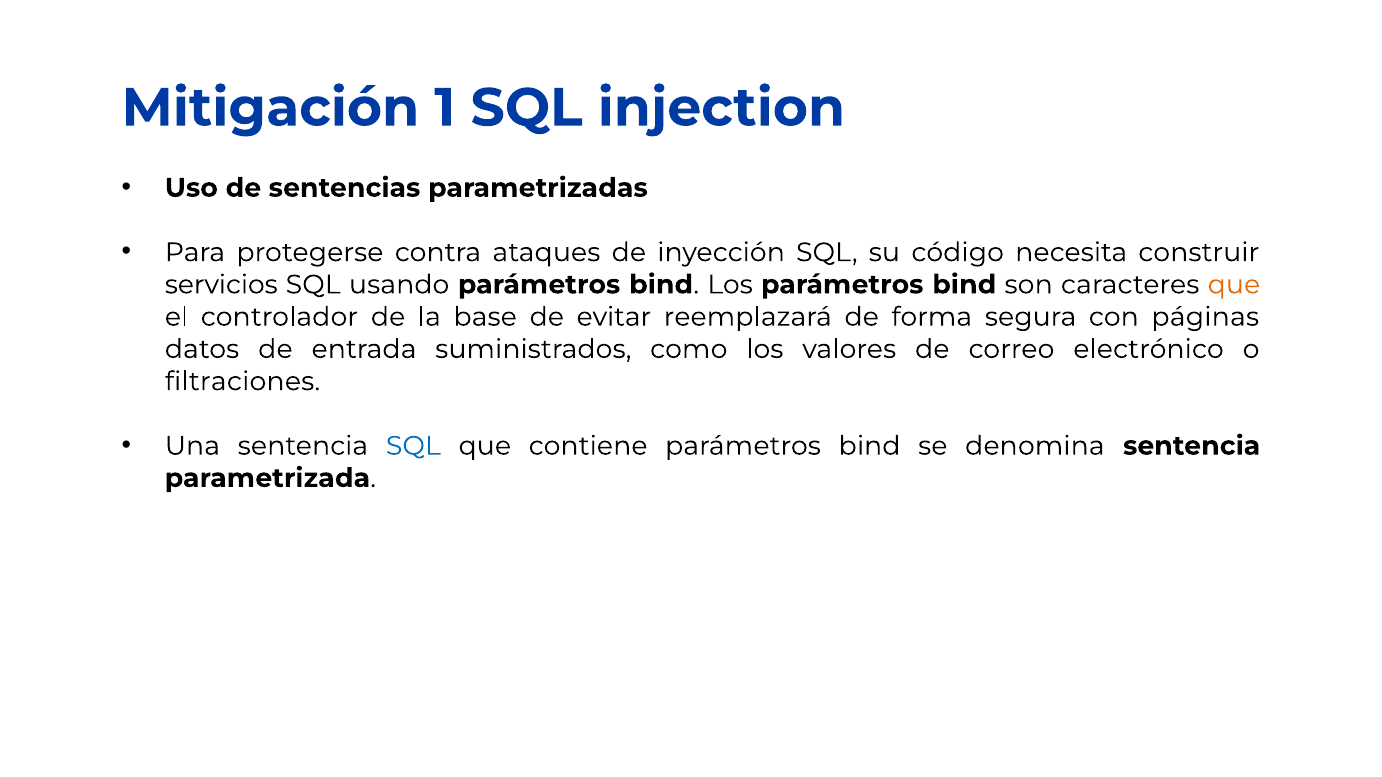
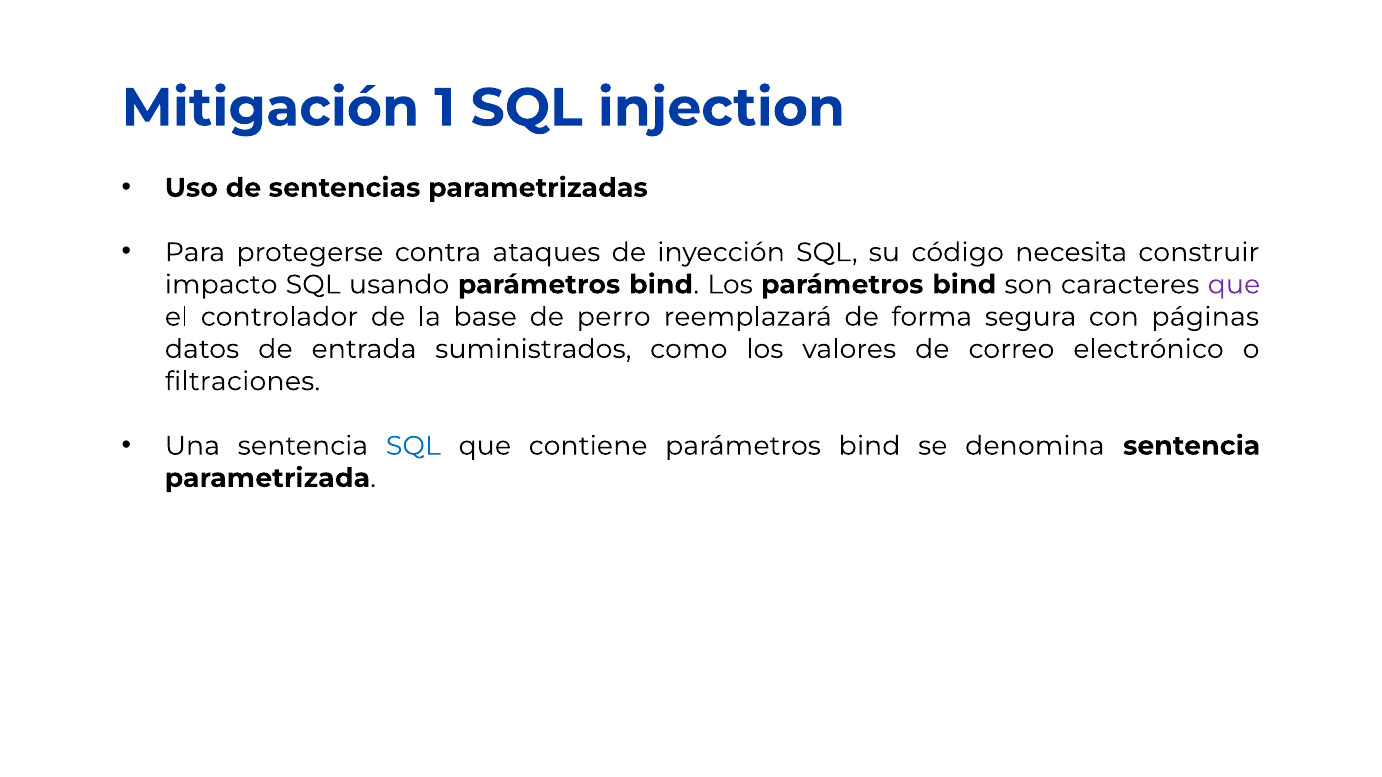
servicios: servicios -> impacto (221, 285)
que colour: orange -> purple (1234, 285)
evitar: evitar -> perro (614, 317)
